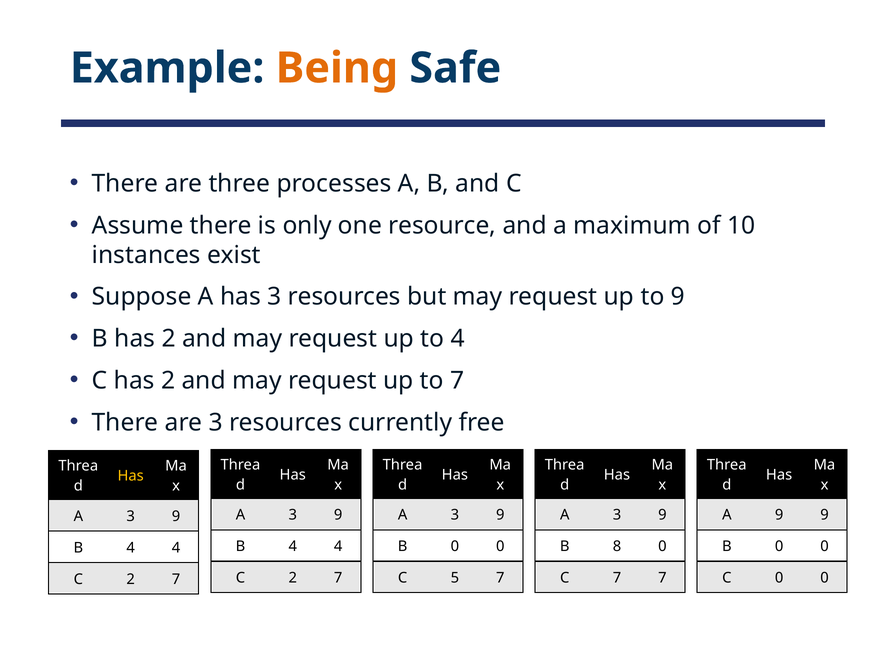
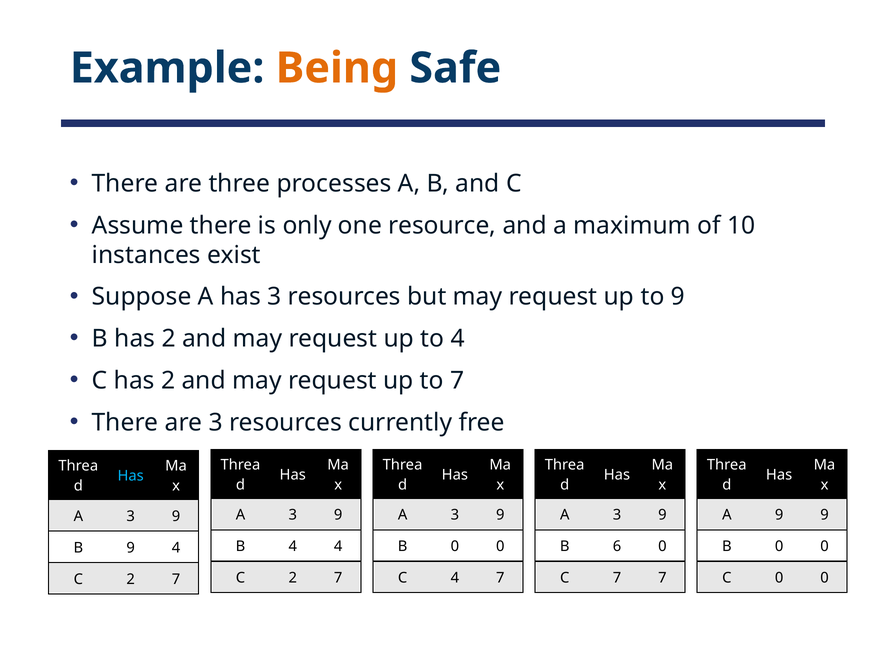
Has colour: yellow -> light blue (131, 476)
8: 8 -> 6 (617, 546)
4: 4 -> 9 (131, 547)
C 5: 5 -> 4 (455, 577)
